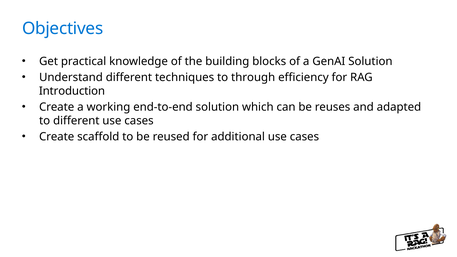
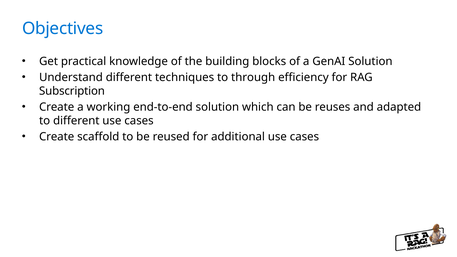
Introduction: Introduction -> Subscription (72, 91)
